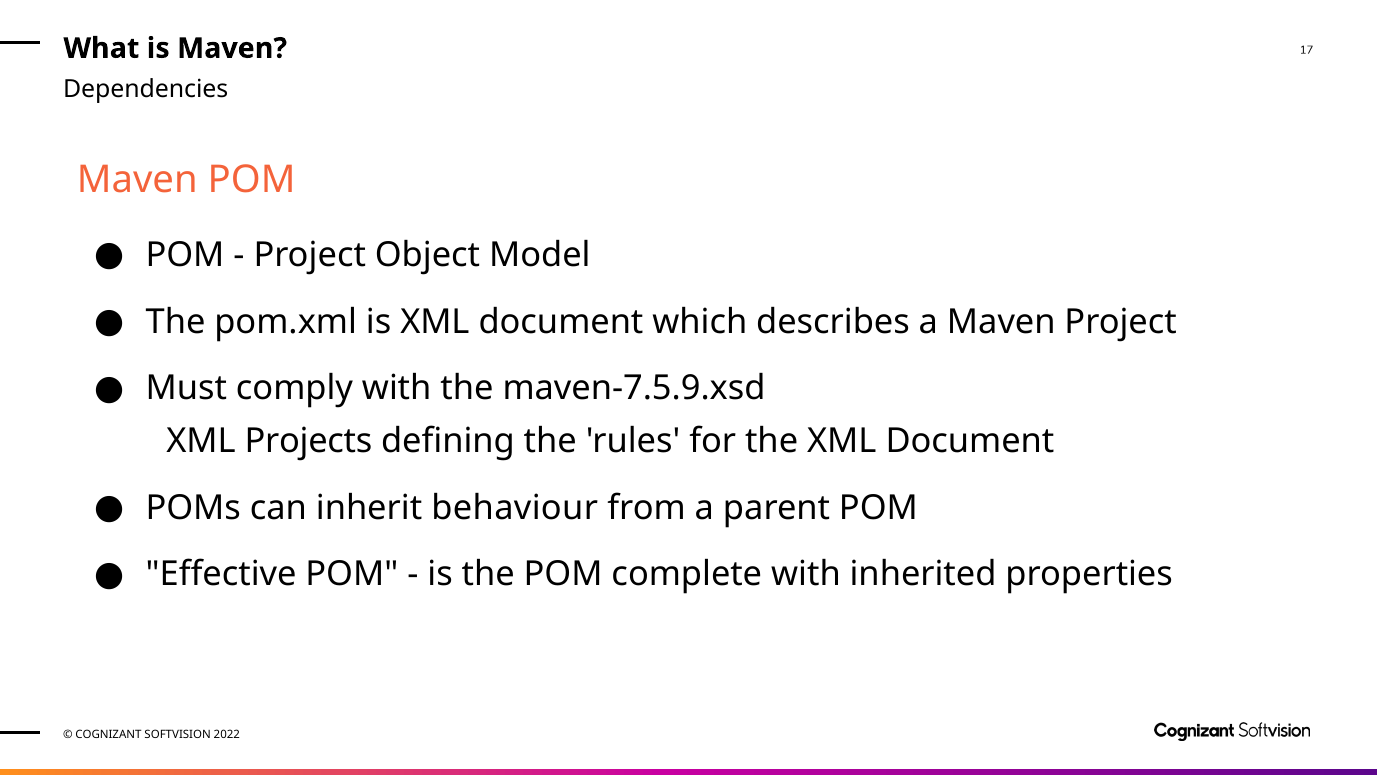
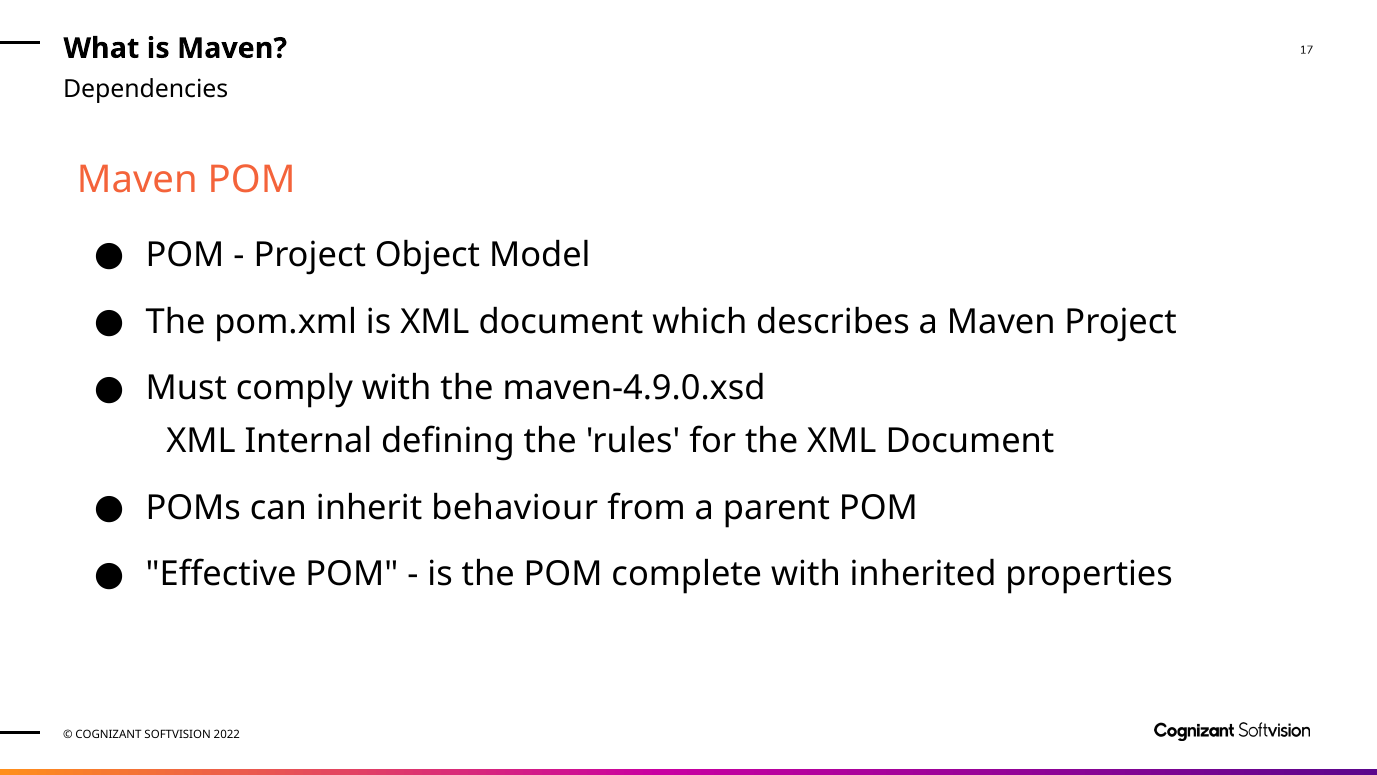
maven-7.5.9.xsd: maven-7.5.9.xsd -> maven-4.9.0.xsd (634, 388)
Projects: Projects -> Internal (308, 441)
